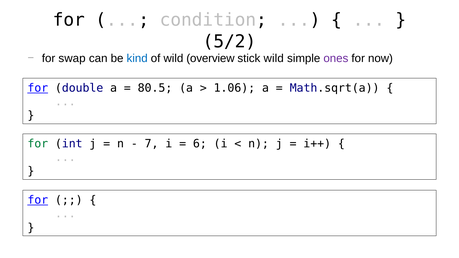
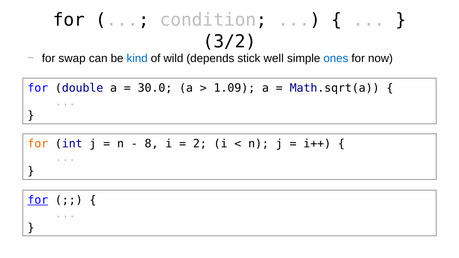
5/2: 5/2 -> 3/2 (230, 41)
overview: overview -> depends (210, 58)
stick wild: wild -> well (274, 58)
ones colour: purple -> blue (336, 58)
for underline: present -> none (38, 88)
80.5: 80.5 -> 30.0 (155, 88)
1.06: 1.06 -> 1.09 (234, 88)
for colour: green -> orange (38, 144)
7: 7 -> 8 (152, 144)
6: 6 -> 2 (200, 144)
